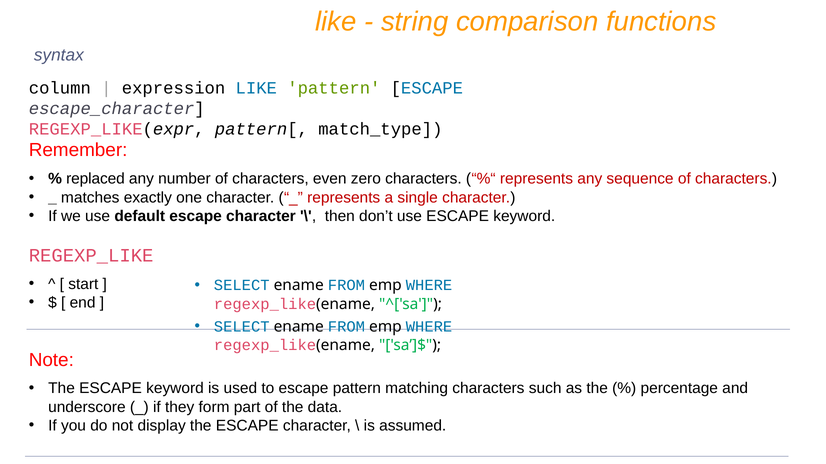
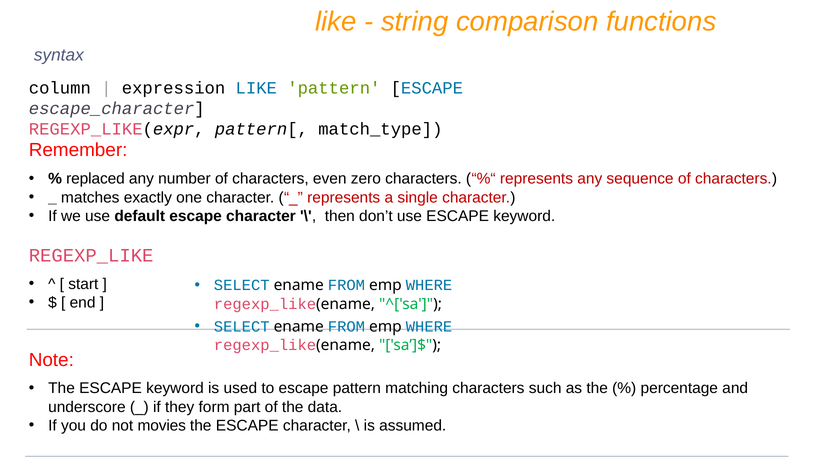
display: display -> movies (162, 426)
